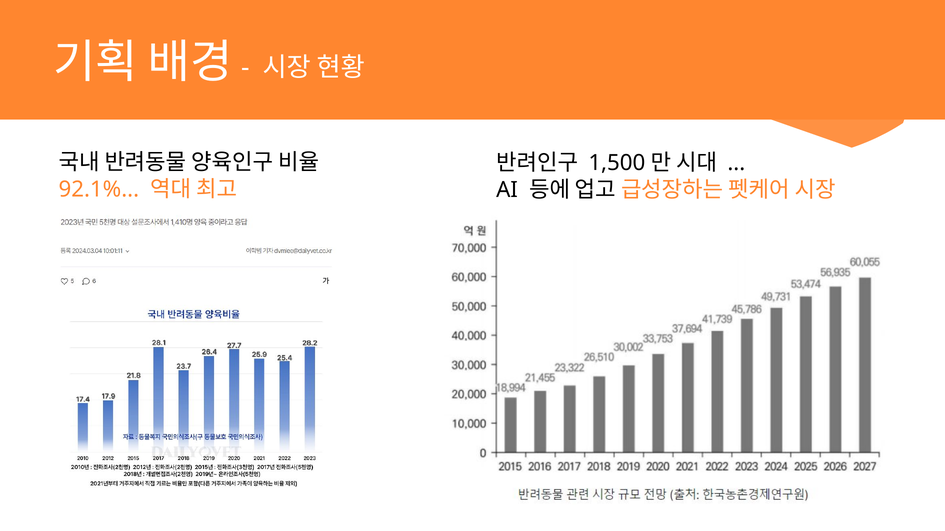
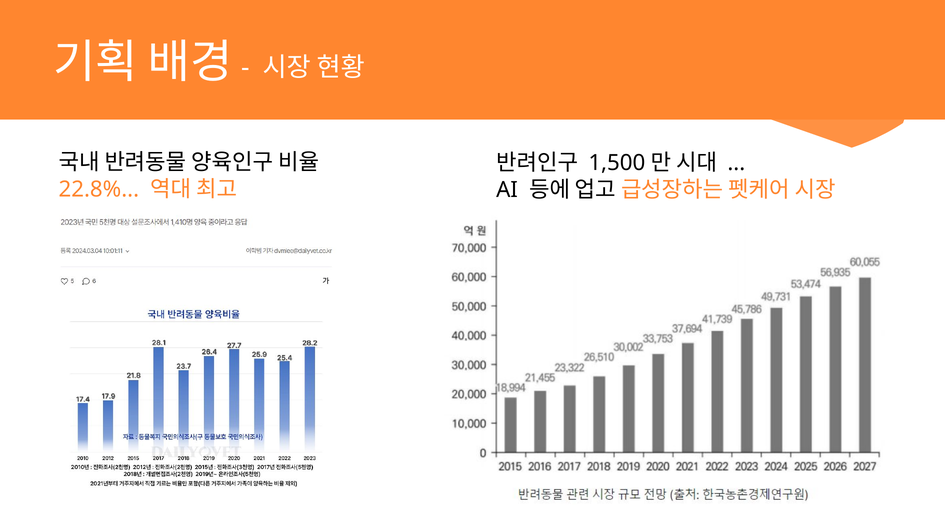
92.1%: 92.1% -> 22.8% (99, 190)
